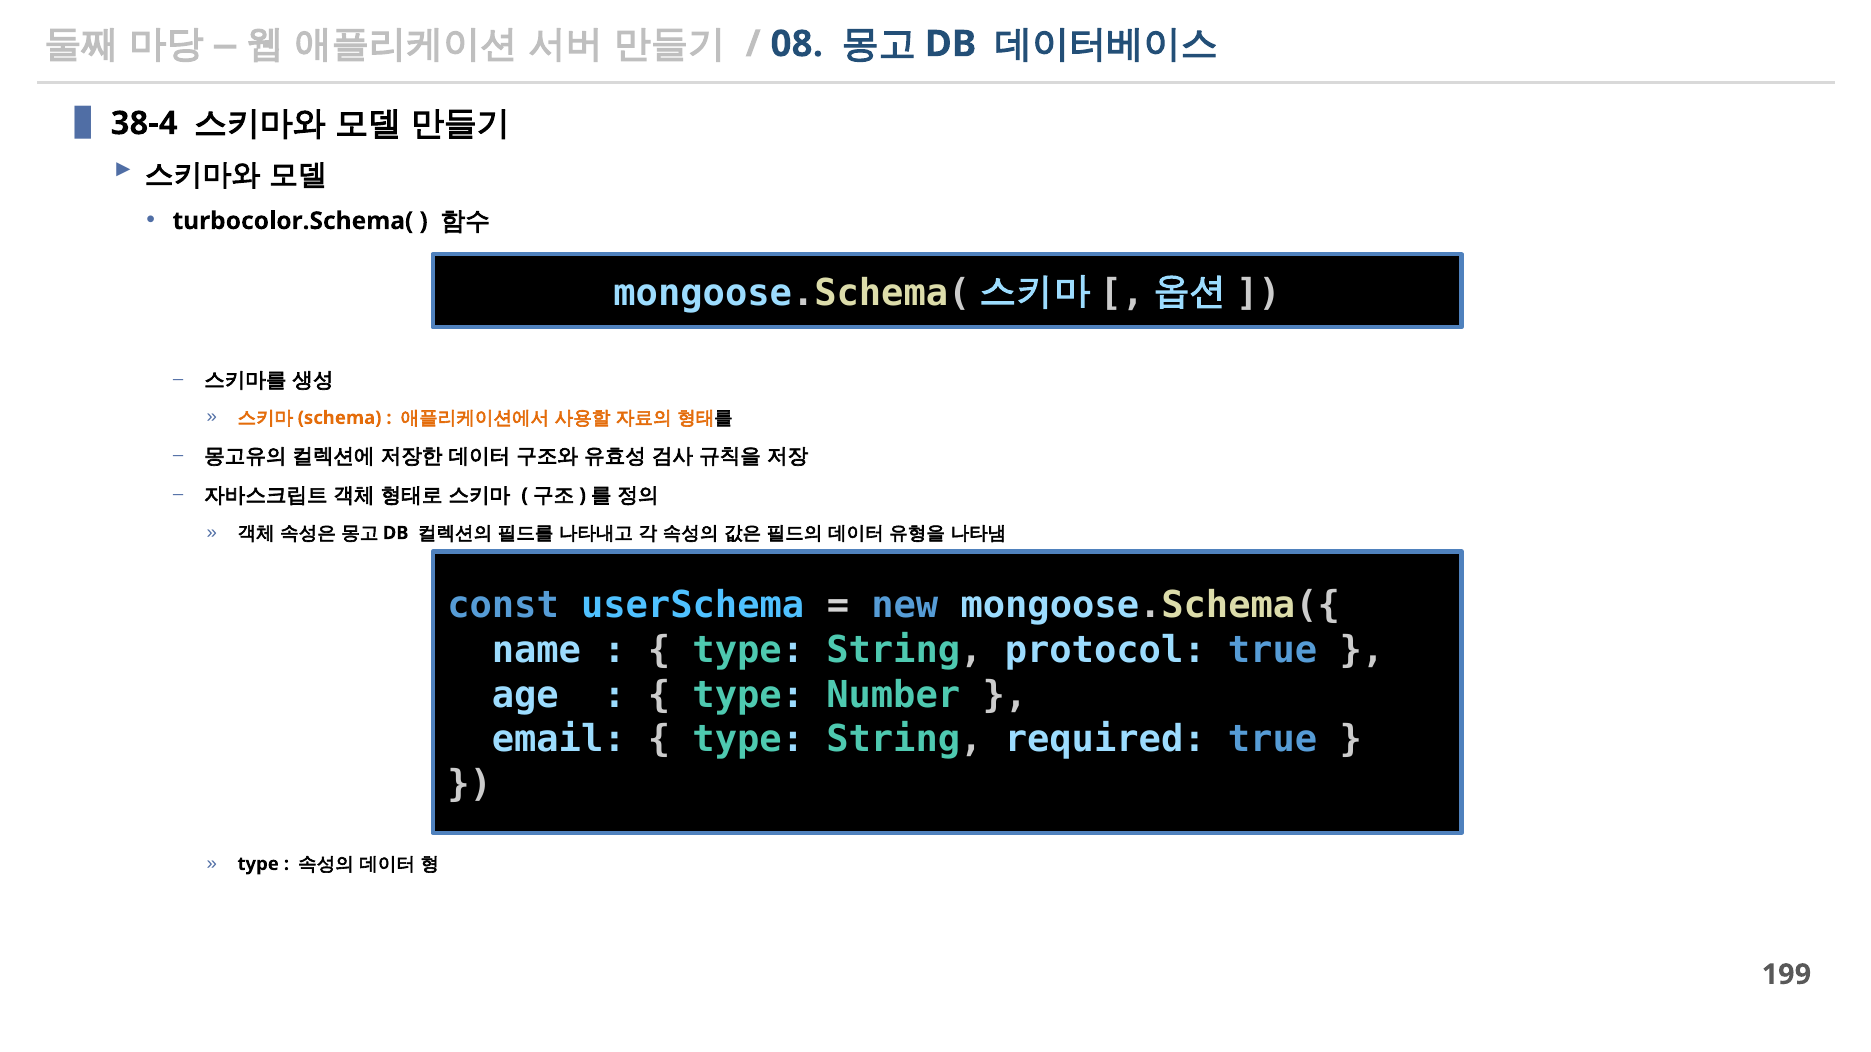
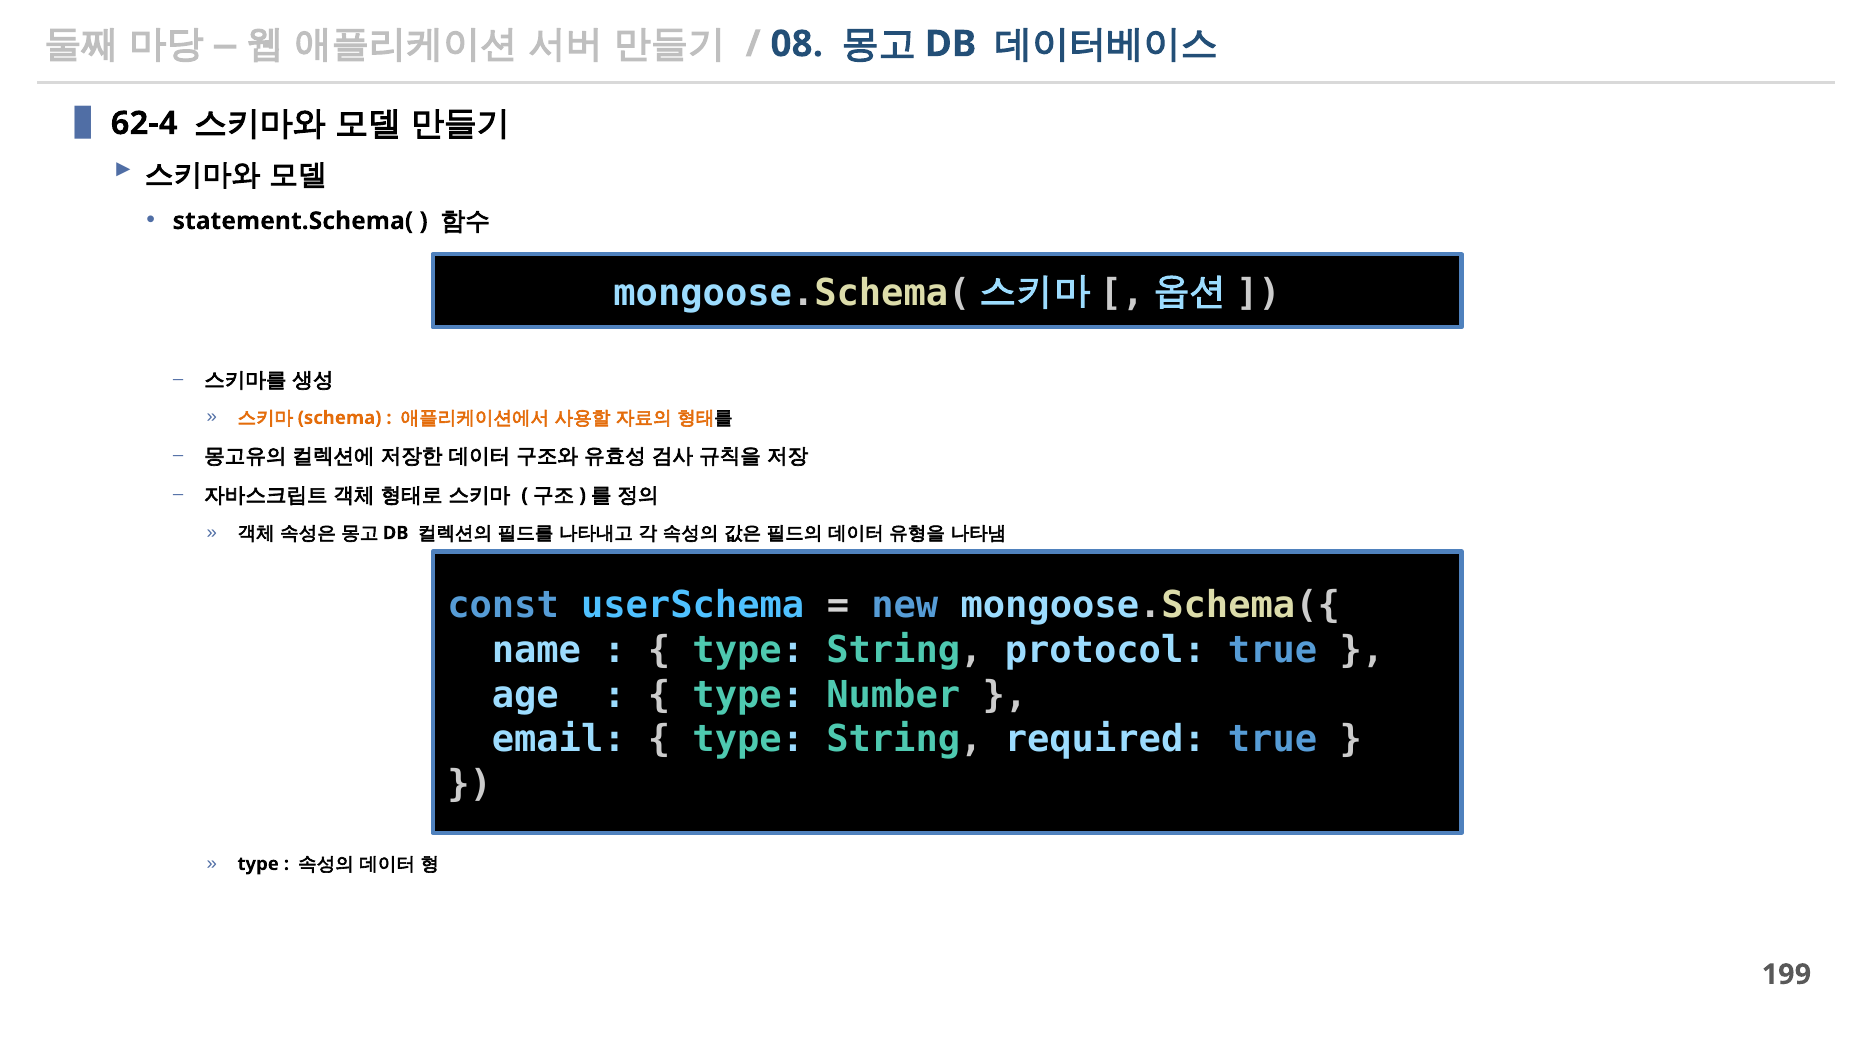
38-4: 38-4 -> 62-4 (144, 123)
turbocolor.Schema(: turbocolor.Schema( -> statement.Schema( (293, 221)
